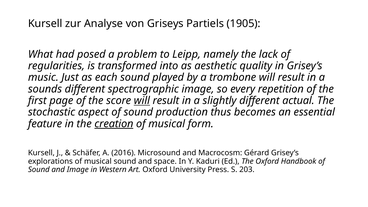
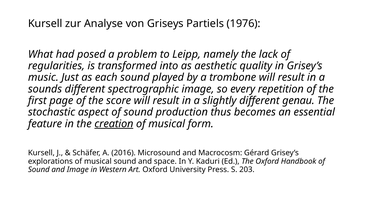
1905: 1905 -> 1976 (244, 24)
will underline: present -> none (142, 101)
actual: actual -> genau (298, 101)
